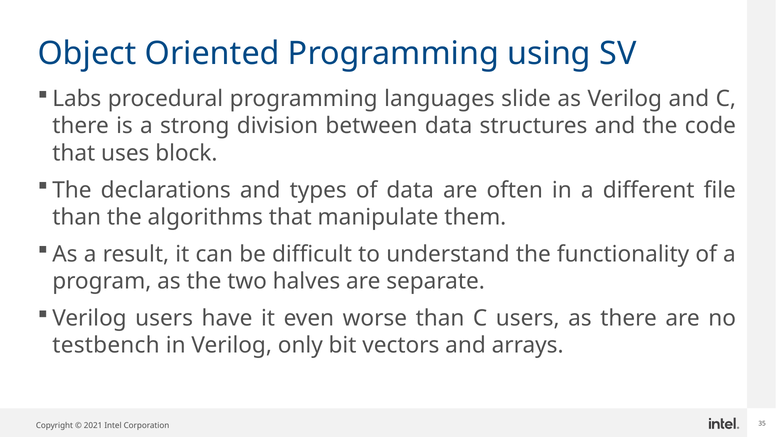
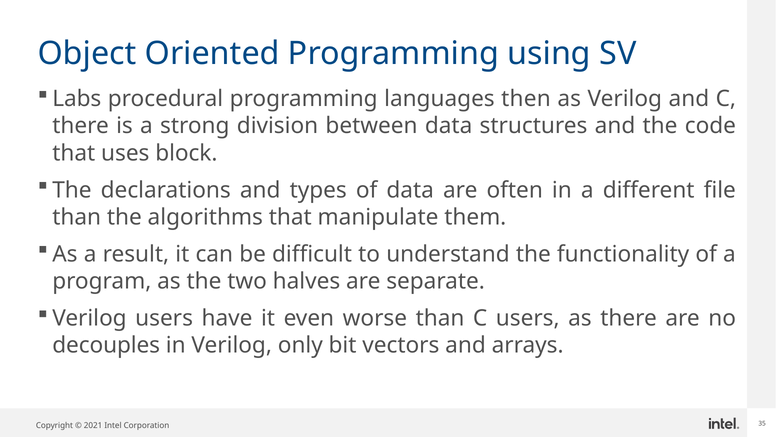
slide: slide -> then (526, 99)
testbench: testbench -> decouples (106, 345)
